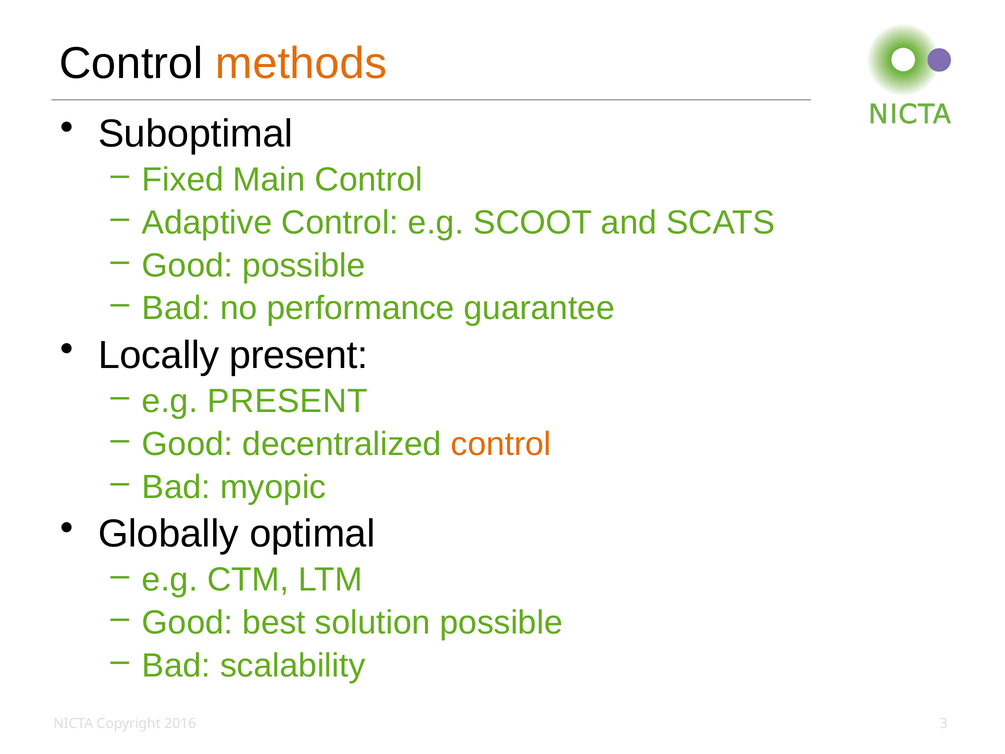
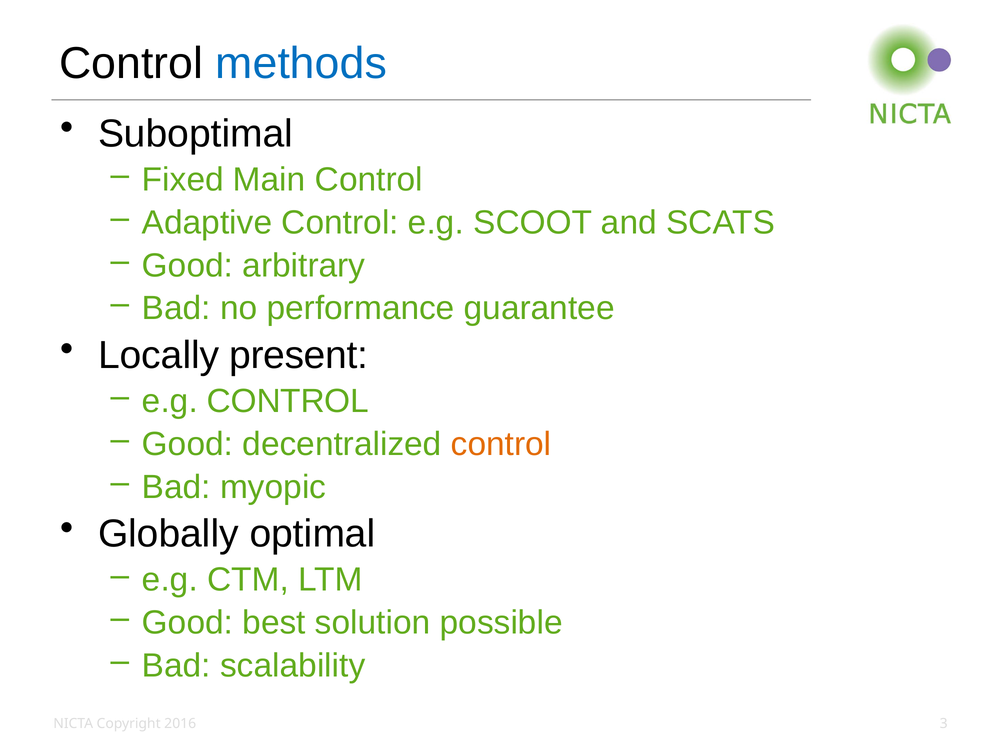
methods colour: orange -> blue (301, 64)
Good possible: possible -> arbitrary (304, 265)
e.g PRESENT: PRESENT -> CONTROL (288, 401)
